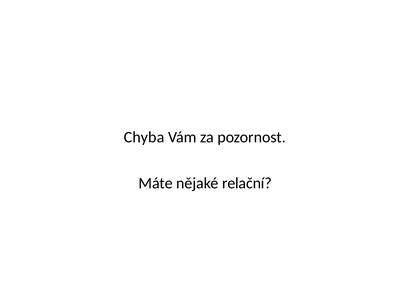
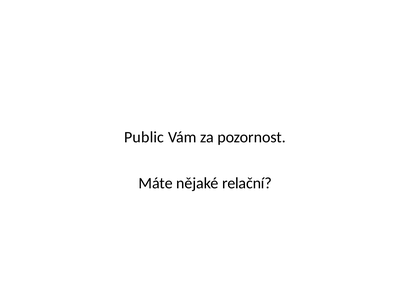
Chyba: Chyba -> Public (144, 137)
